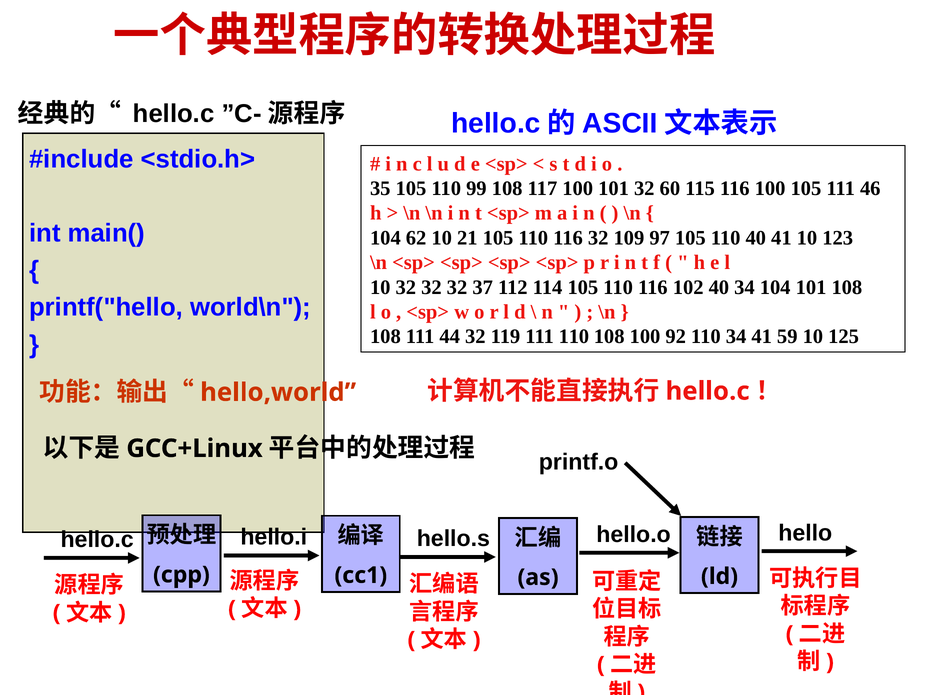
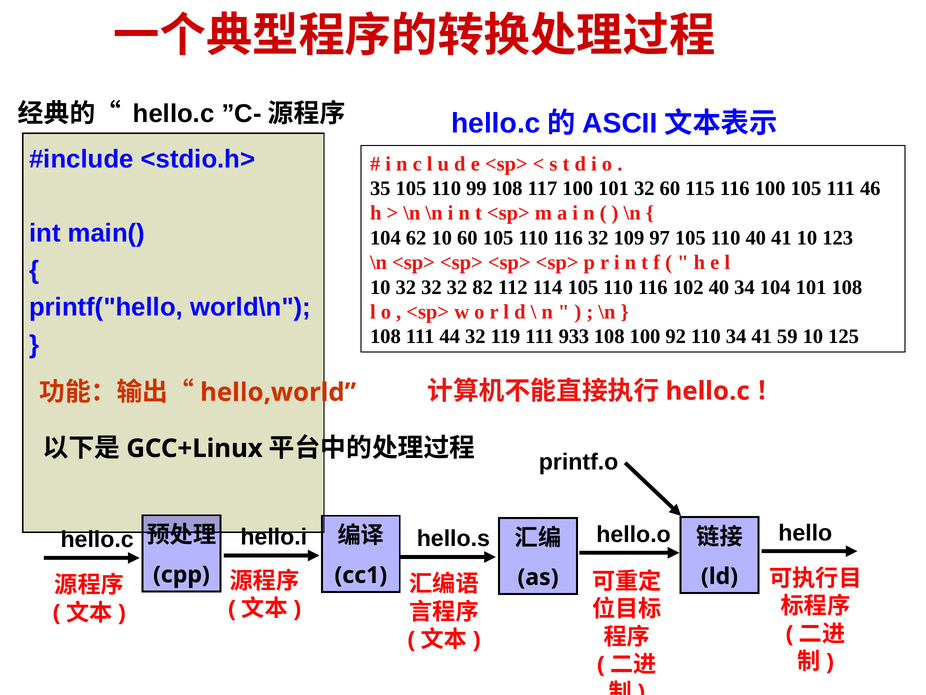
10 21: 21 -> 60 (467, 238)
37: 37 -> 82 (483, 287)
111 110: 110 -> 933 (574, 336)
